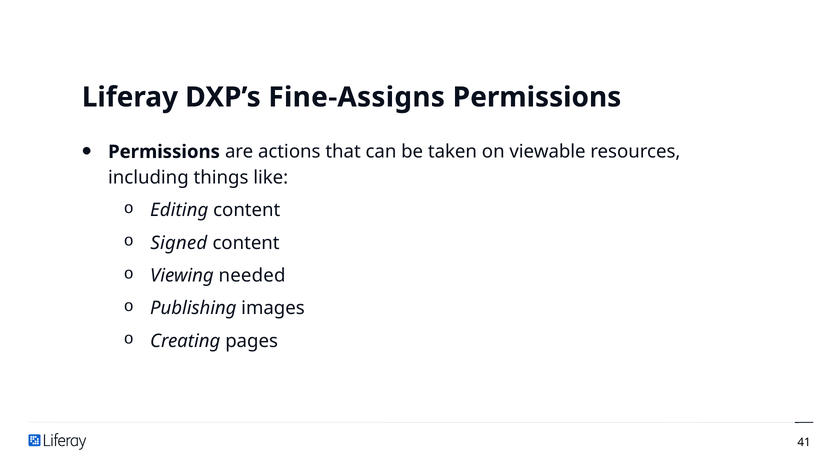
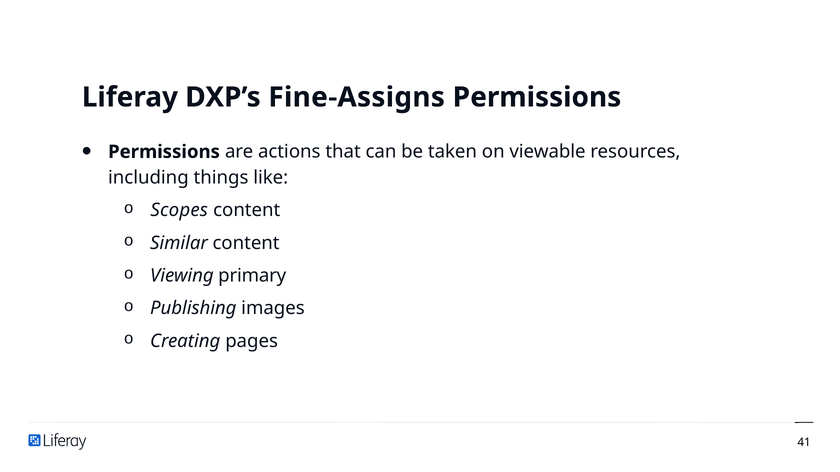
Editing: Editing -> Scopes (179, 210)
Signed: Signed -> Similar (179, 243)
needed: needed -> primary (252, 276)
